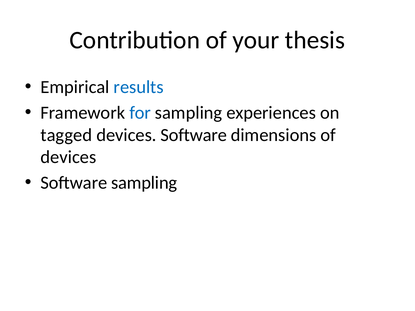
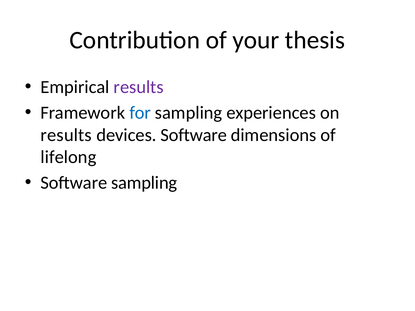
results colour: blue -> purple (139, 87)
tagged: tagged -> results (66, 135)
devices: devices -> lifelong (68, 157)
